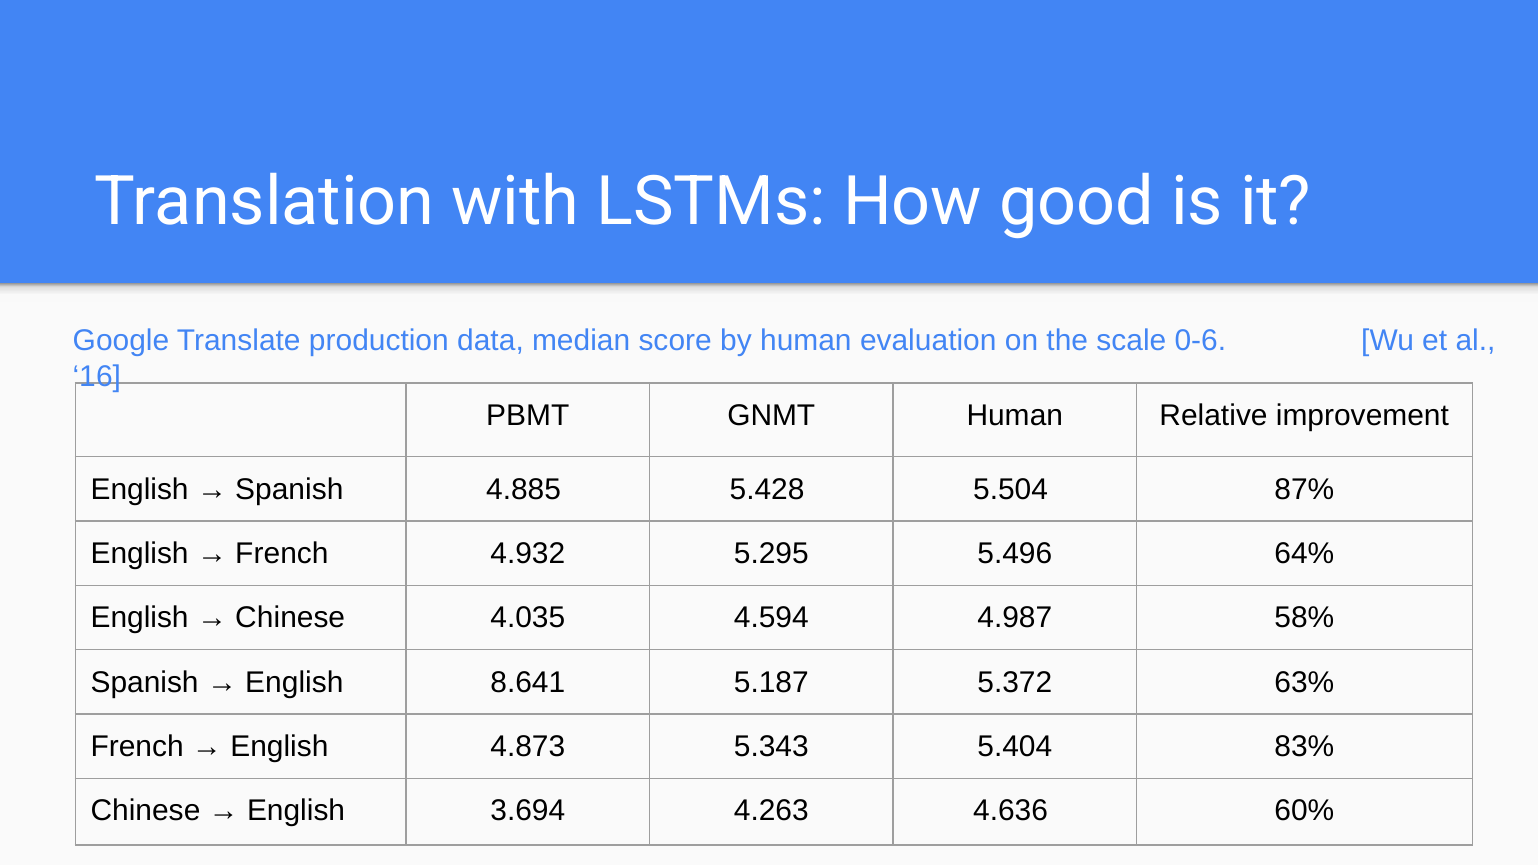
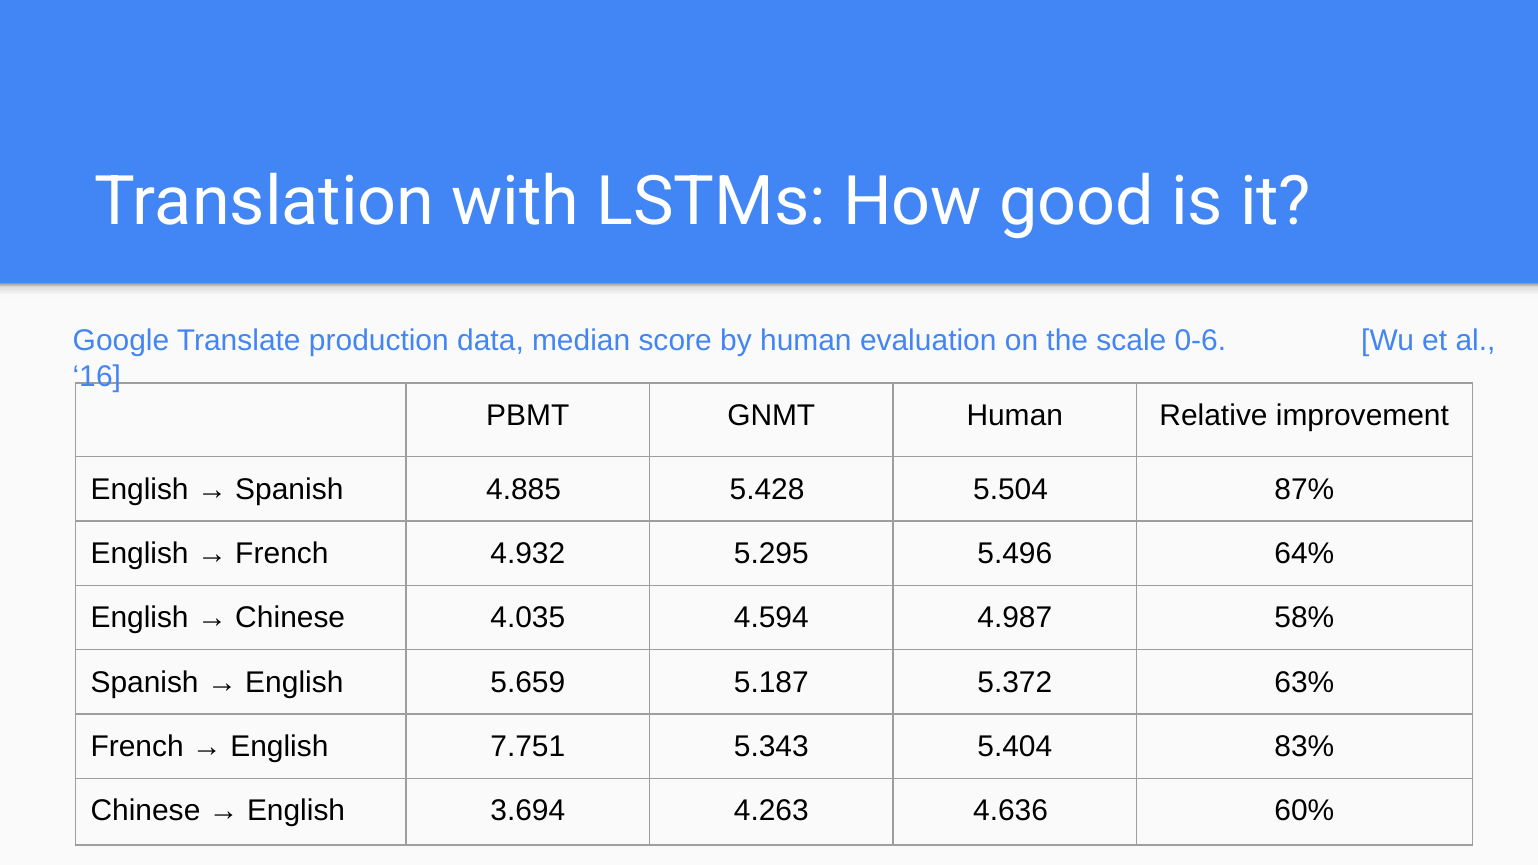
8.641: 8.641 -> 5.659 (528, 682)
4.873: 4.873 -> 7.751 (528, 747)
